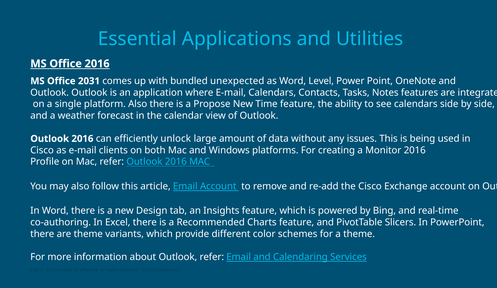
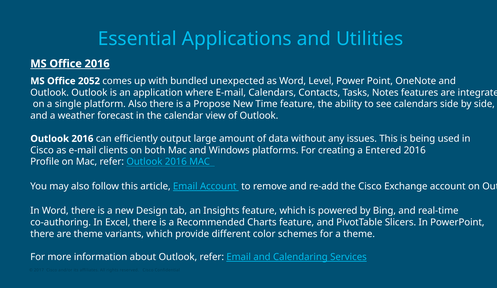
2031: 2031 -> 2052 (89, 81)
unlock: unlock -> output (176, 139)
Monitor: Monitor -> Entered (383, 150)
